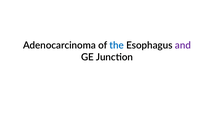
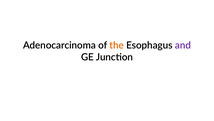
the colour: blue -> orange (117, 45)
